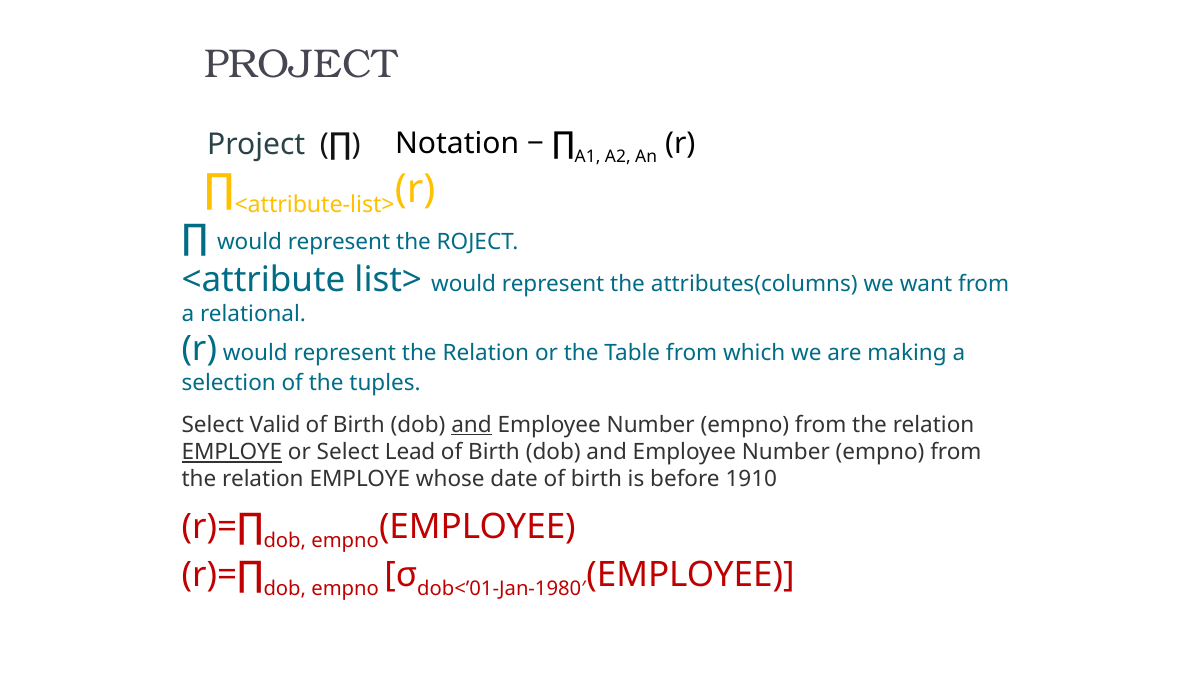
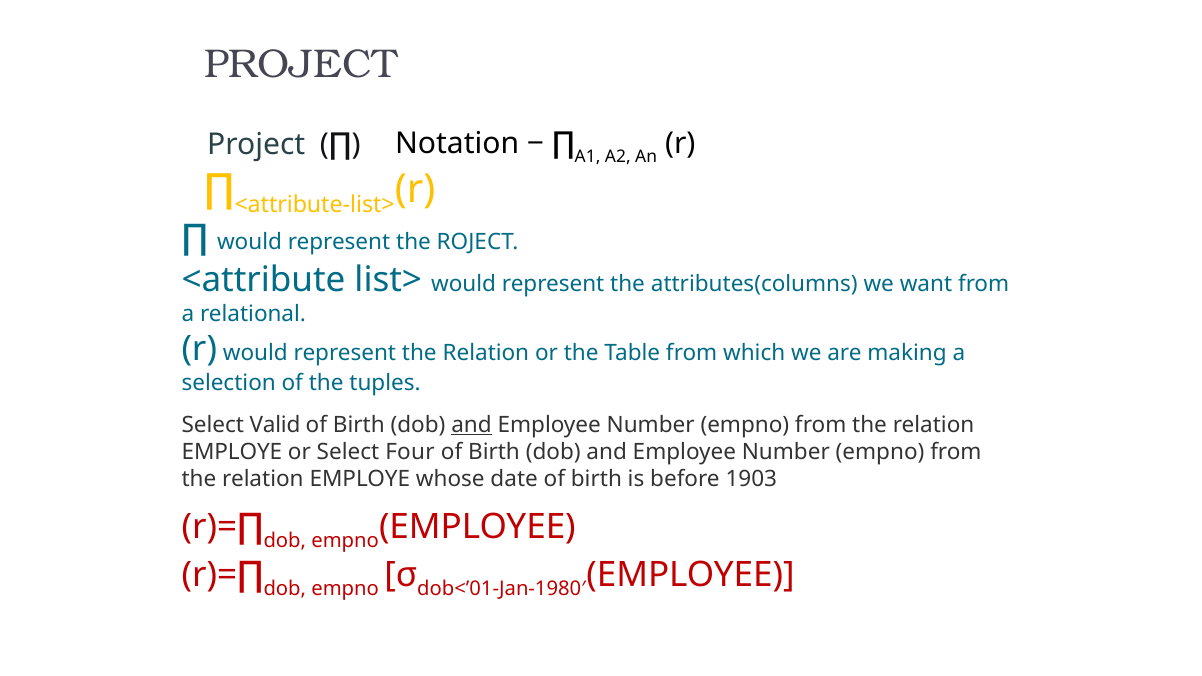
EMPLOYE underline: present -> none (232, 452)
Lead: Lead -> Four (410, 452)
1910: 1910 -> 1903 (751, 479)
